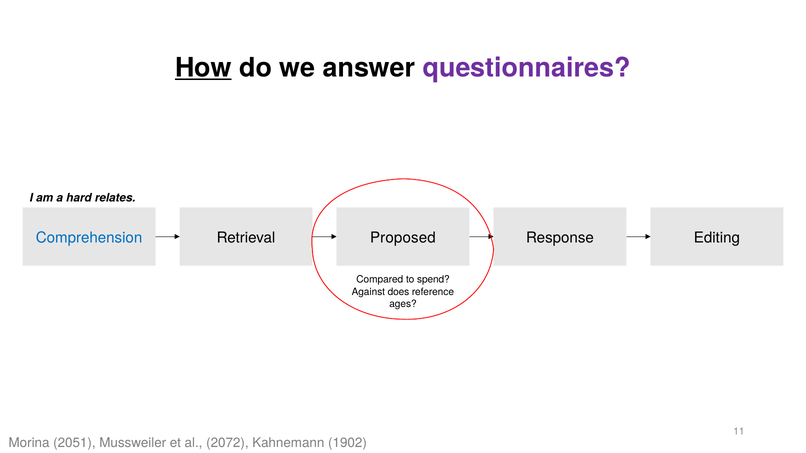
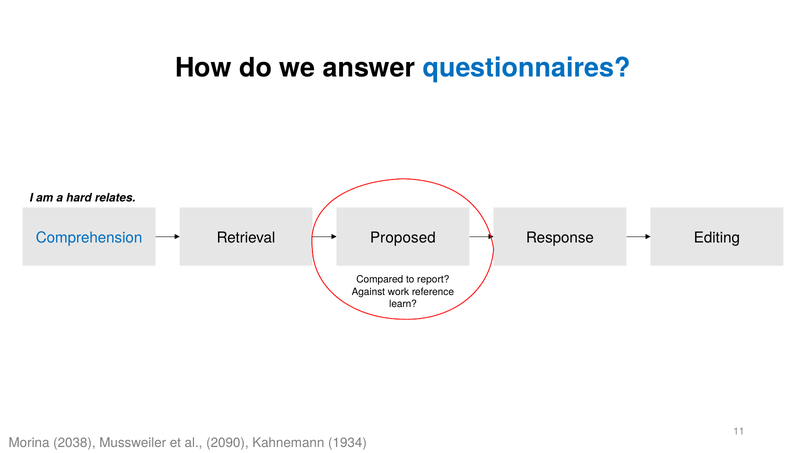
How underline: present -> none (203, 68)
questionnaires colour: purple -> blue (527, 68)
spend: spend -> report (433, 280)
does: does -> work (398, 292)
ages: ages -> learn (403, 304)
2051: 2051 -> 2038 (74, 443)
2072: 2072 -> 2090 (227, 443)
1902: 1902 -> 1934 (347, 443)
